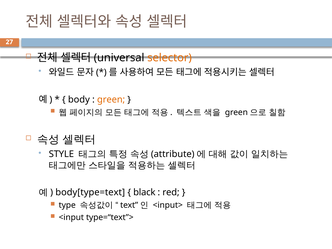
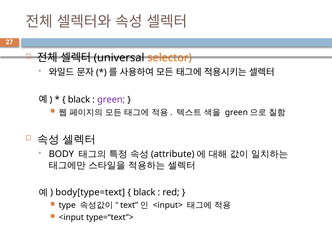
body: body -> black (79, 100)
green colour: orange -> purple (111, 100)
STYLE: STYLE -> BODY (61, 154)
